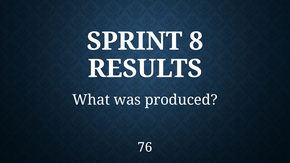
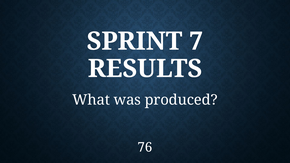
8: 8 -> 7 (196, 41)
